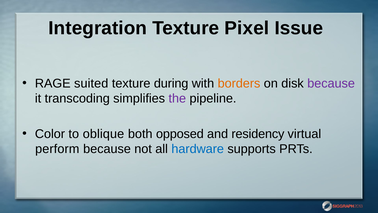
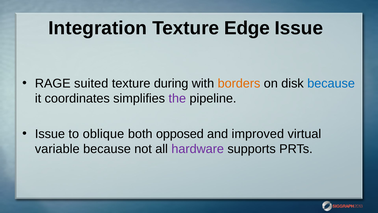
Pixel: Pixel -> Edge (247, 28)
because colour: purple -> blue (331, 83)
transcoding: transcoding -> coordinates (77, 98)
Color: Color -> Issue (50, 134)
residency: residency -> improved (258, 134)
perform: perform -> variable (57, 149)
hardware colour: blue -> purple (198, 149)
